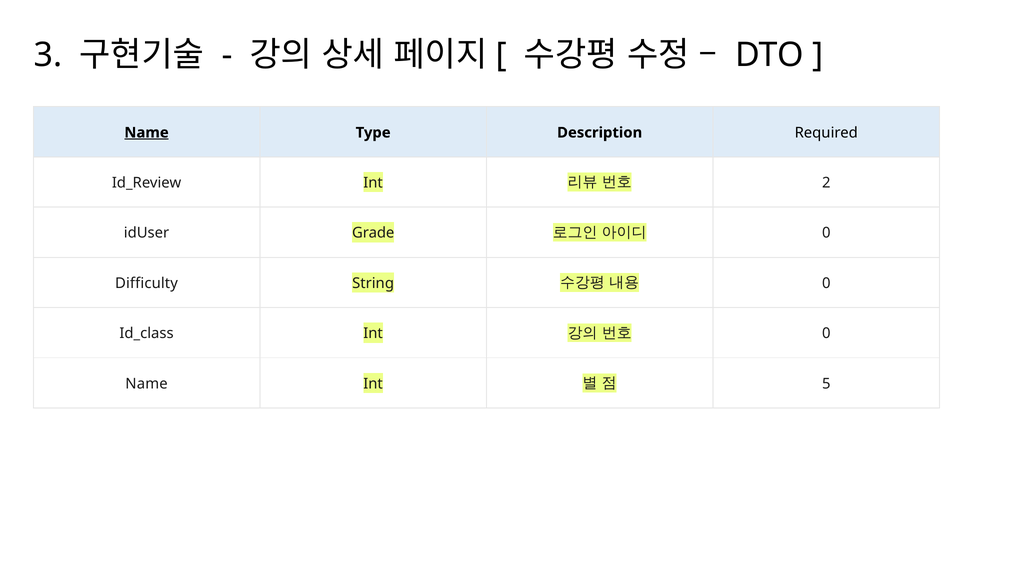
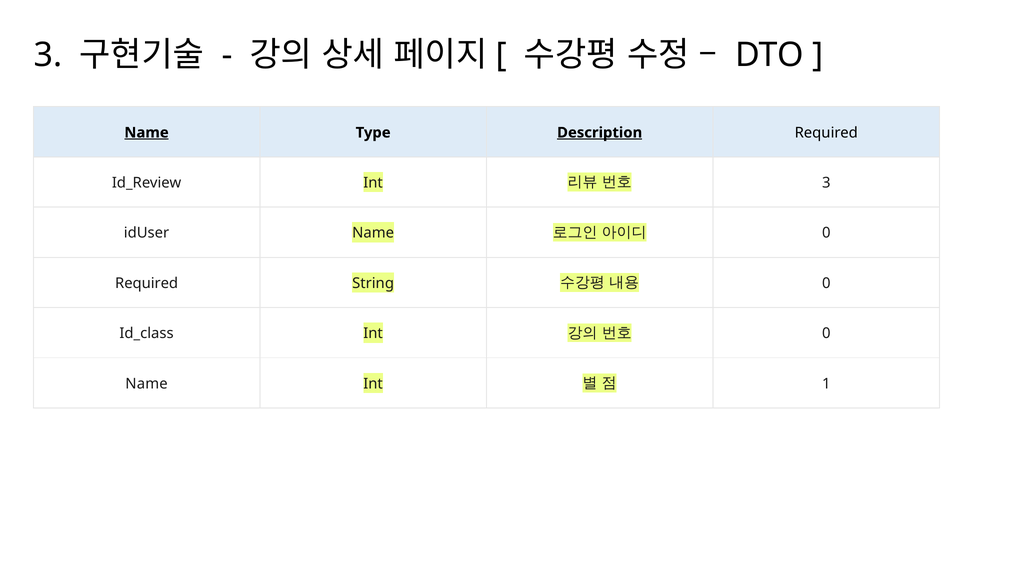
Description underline: none -> present (600, 133)
2: 2 -> 3 (826, 183)
idUser Grade: Grade -> Name (373, 233)
Difficulty: Difficulty -> Required (147, 283)
5: 5 -> 1 (826, 384)
